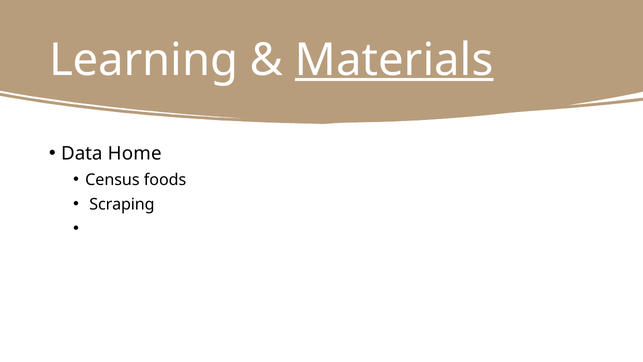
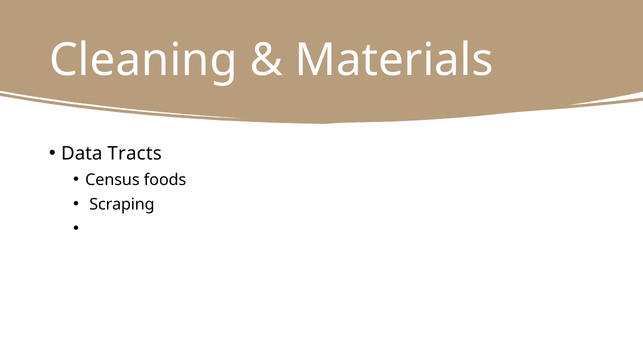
Learning: Learning -> Cleaning (143, 60)
Materials underline: present -> none (394, 60)
Home: Home -> Tracts (135, 154)
